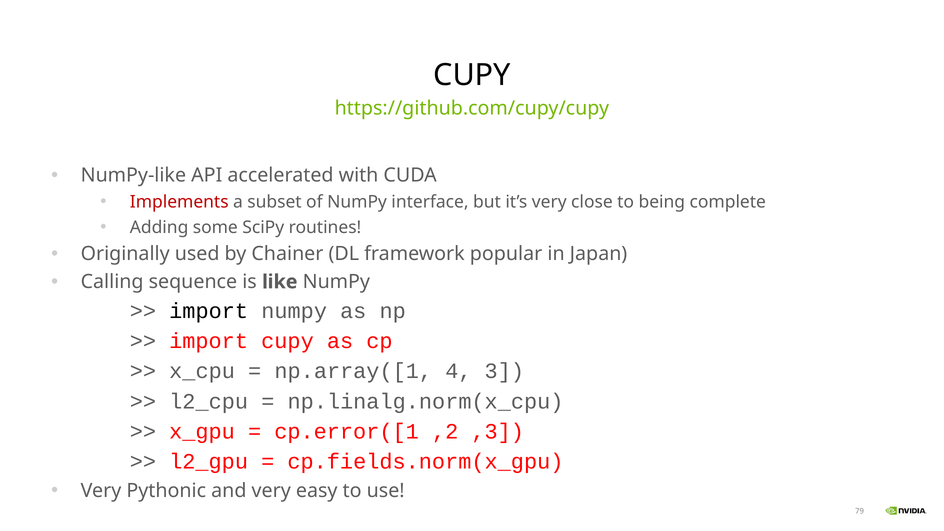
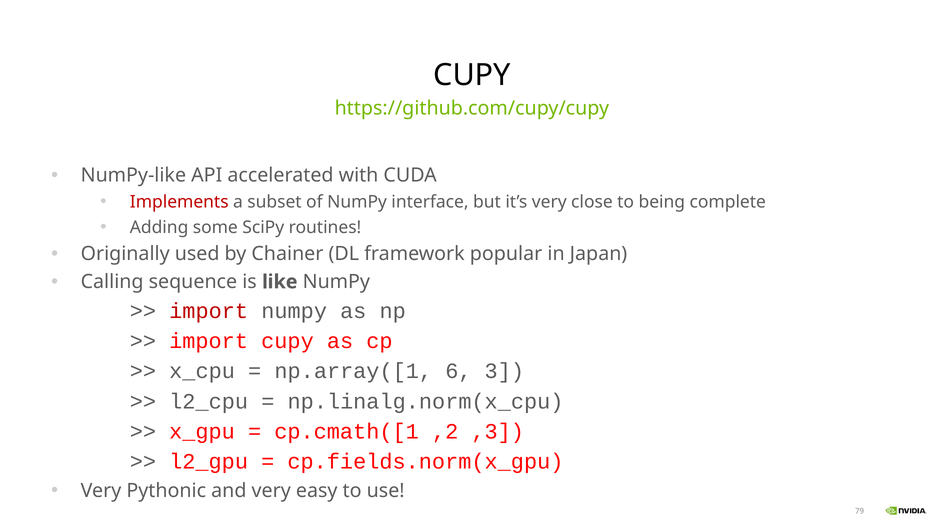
import colour: black -> red (209, 311)
4: 4 -> 6 (458, 371)
cp.error([1: cp.error([1 -> cp.cmath([1 (347, 431)
